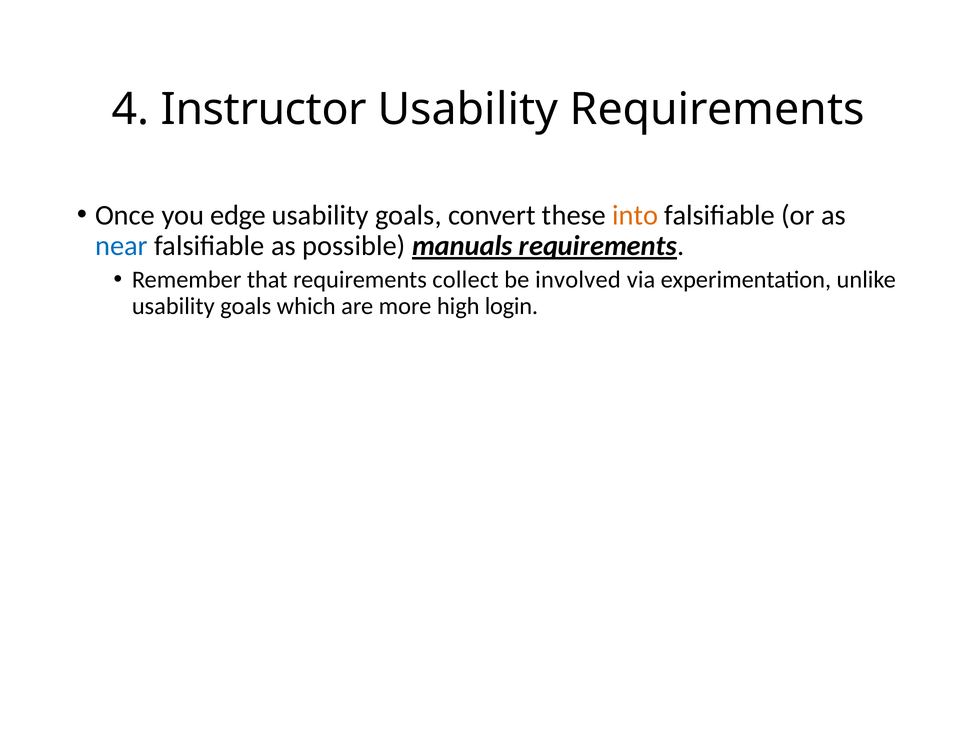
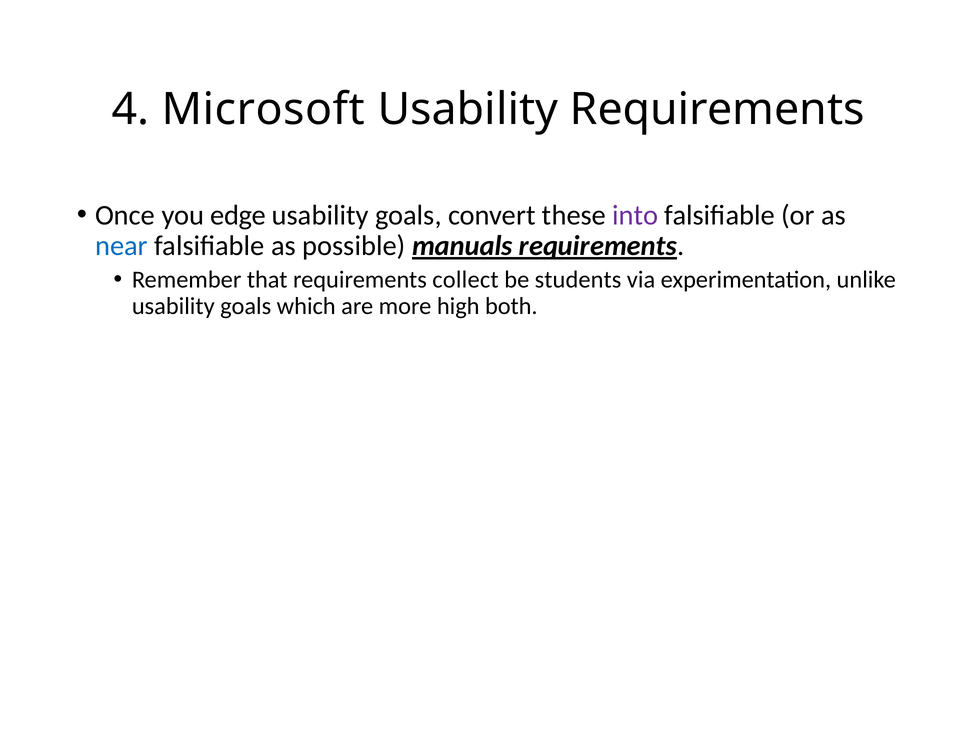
Instructor: Instructor -> Microsoft (263, 110)
into colour: orange -> purple (635, 215)
involved: involved -> students (578, 280)
login: login -> both (511, 306)
